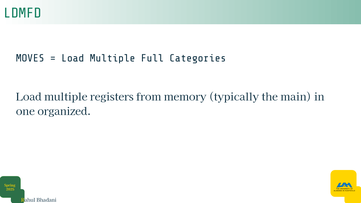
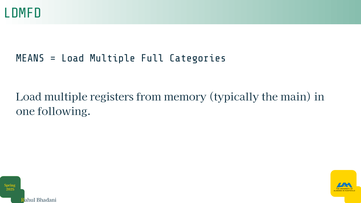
MOVES: MOVES -> MEANS (30, 58)
organized: organized -> following (64, 112)
